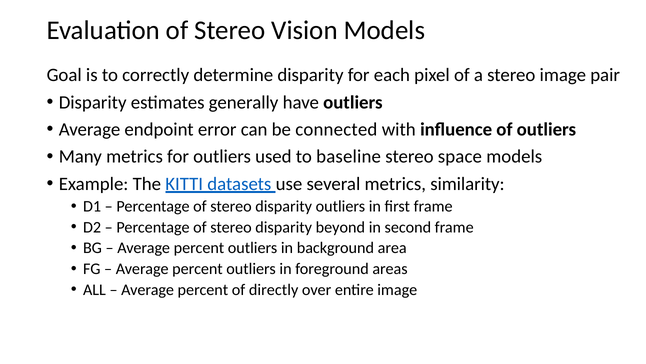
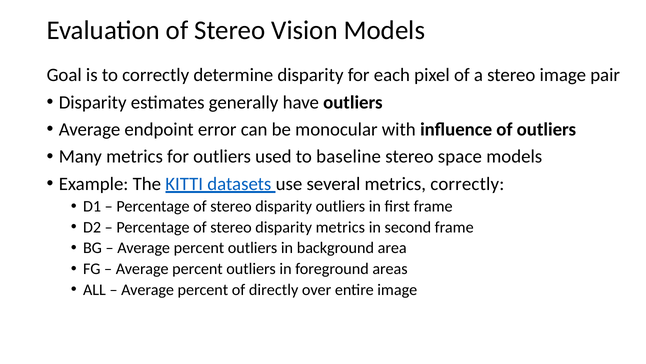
connected: connected -> monocular (336, 129)
metrics similarity: similarity -> correctly (467, 184)
disparity beyond: beyond -> metrics (340, 227)
